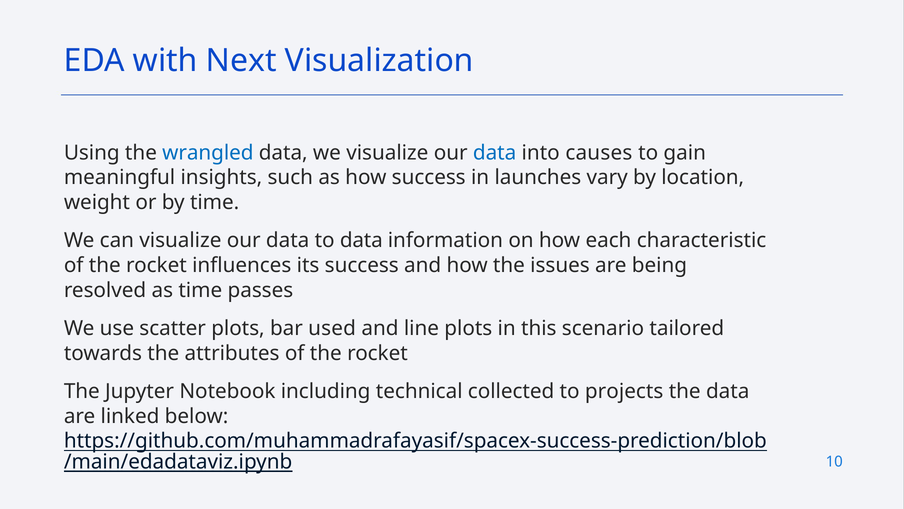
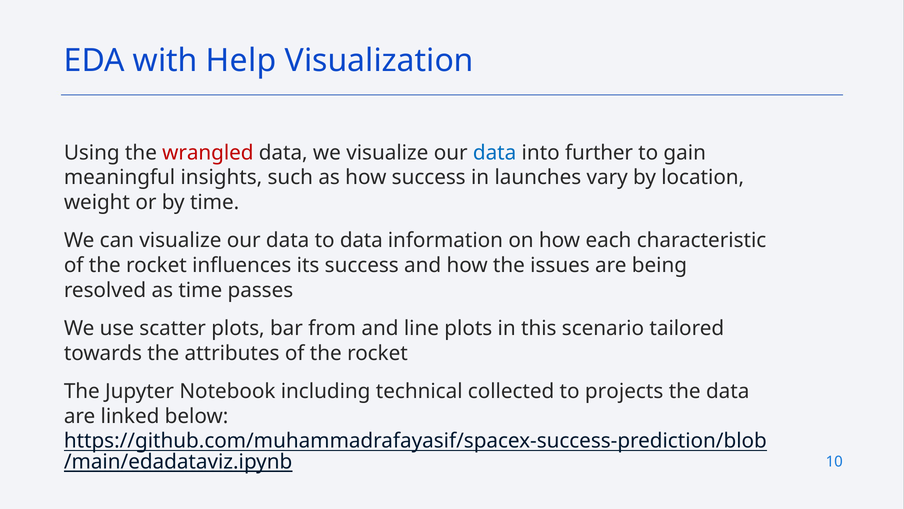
Next: Next -> Help (241, 60)
wrangled colour: blue -> red (208, 153)
causes: causes -> further (599, 153)
used: used -> from (332, 328)
